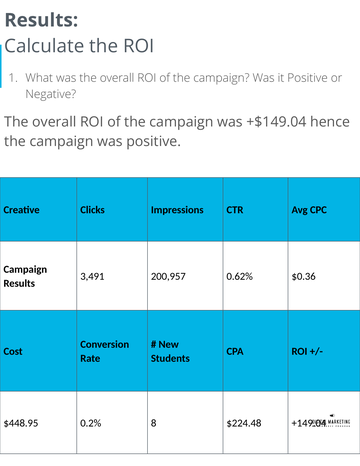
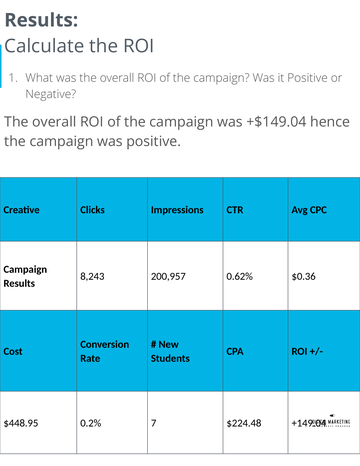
3,491: 3,491 -> 8,243 (92, 276)
8: 8 -> 7 (154, 423)
